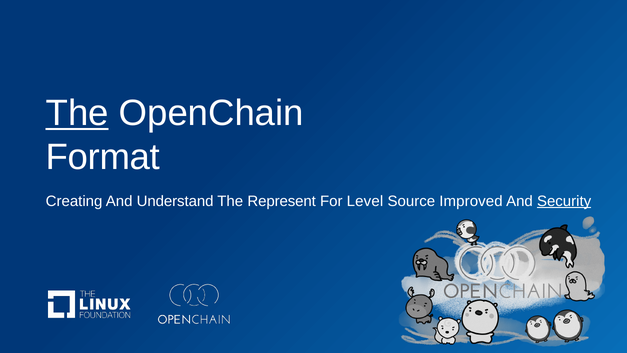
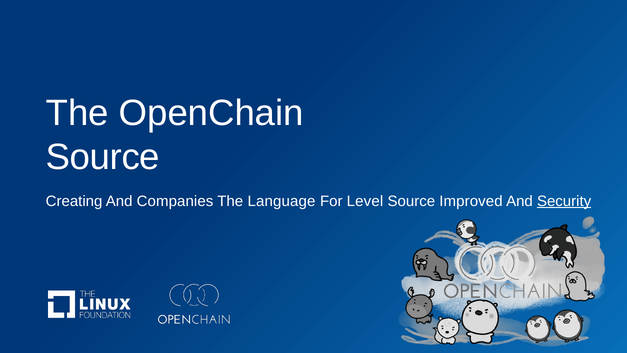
The underline: present -> none (77, 113)
Format: Format -> Source (103, 157)
Understand: Understand -> Companies (175, 201)
Represent: Represent -> Language (282, 201)
